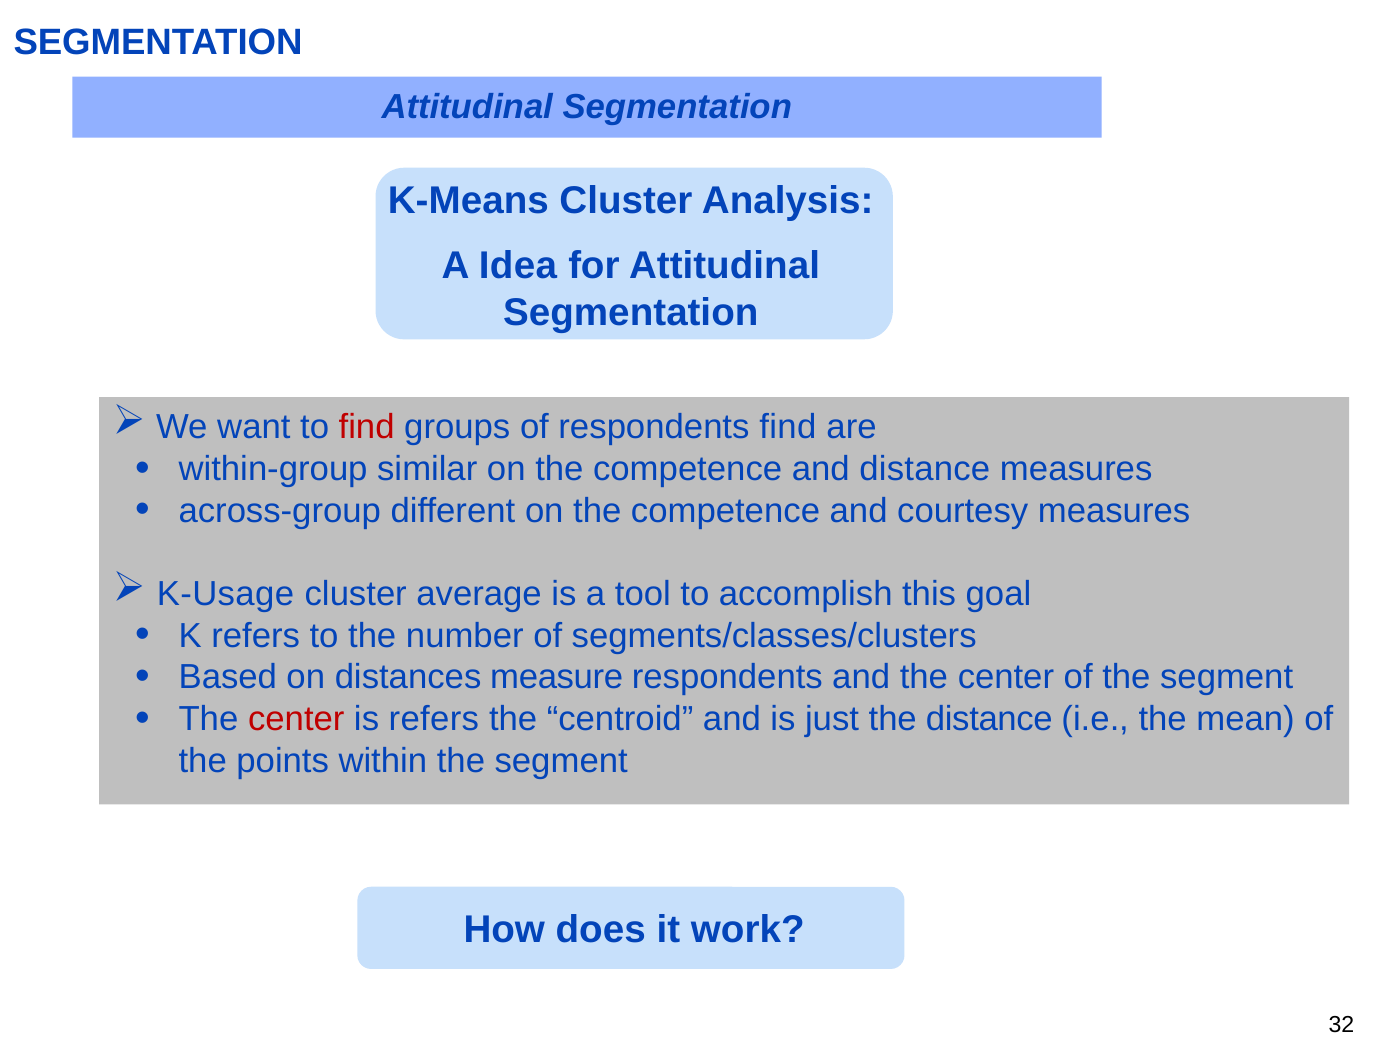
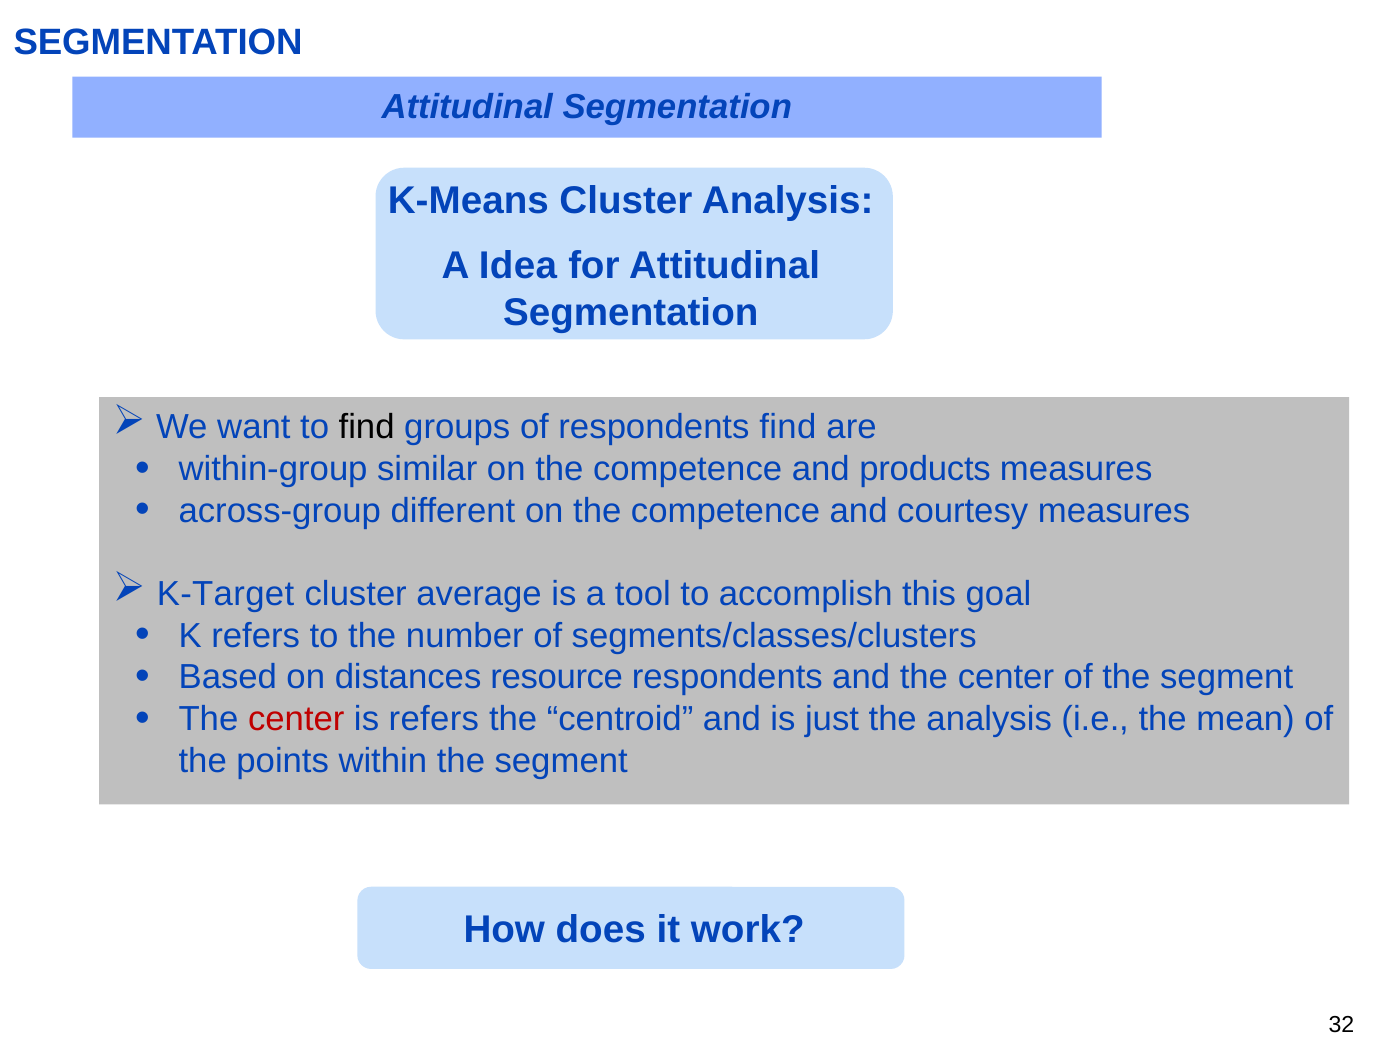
find colour: red -> black (367, 427)
and distance: distance -> products (925, 469)
K-Usage: K-Usage -> K-Target (225, 594)
measure: measure -> resource (557, 677)
the distance: distance -> analysis (989, 719)
